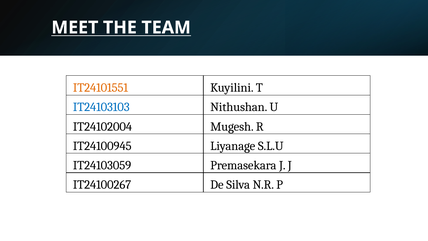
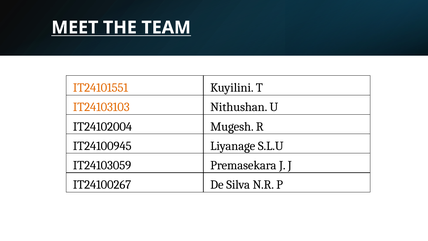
IT24103103 colour: blue -> orange (101, 107)
